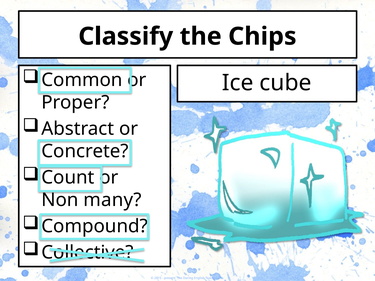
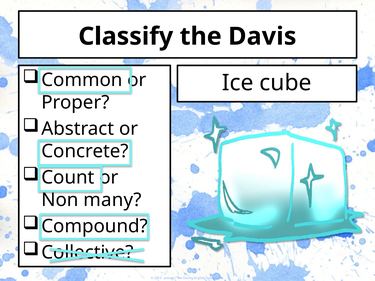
Chips: Chips -> Davis (262, 36)
